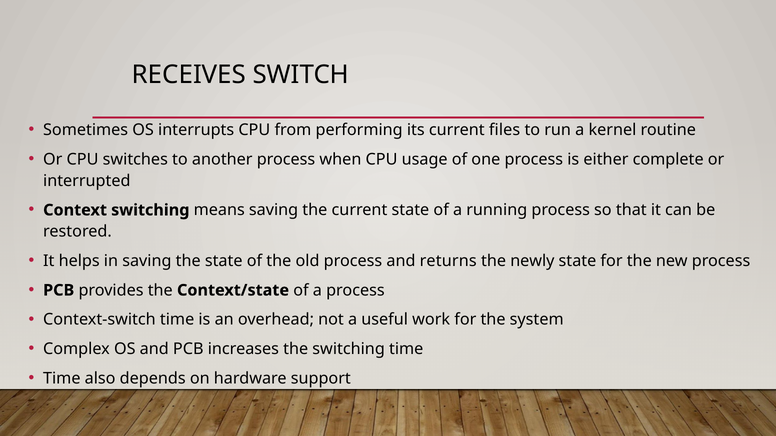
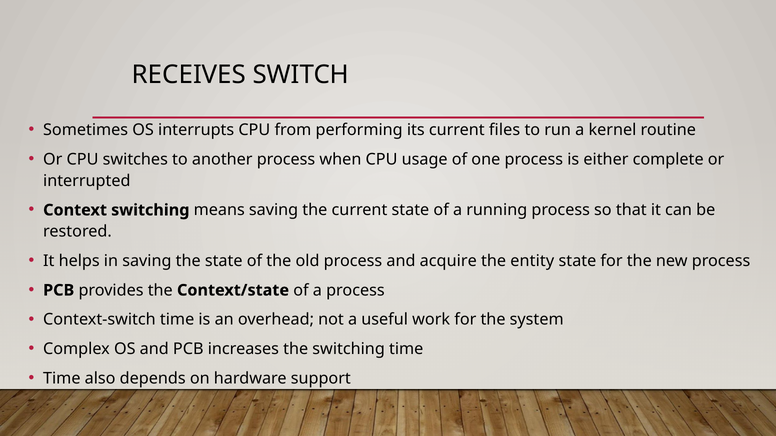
returns: returns -> acquire (448, 261)
newly: newly -> entity (532, 261)
